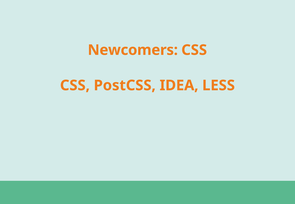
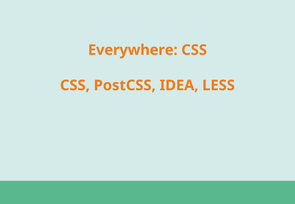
Newcomers: Newcomers -> Everywhere (133, 50)
